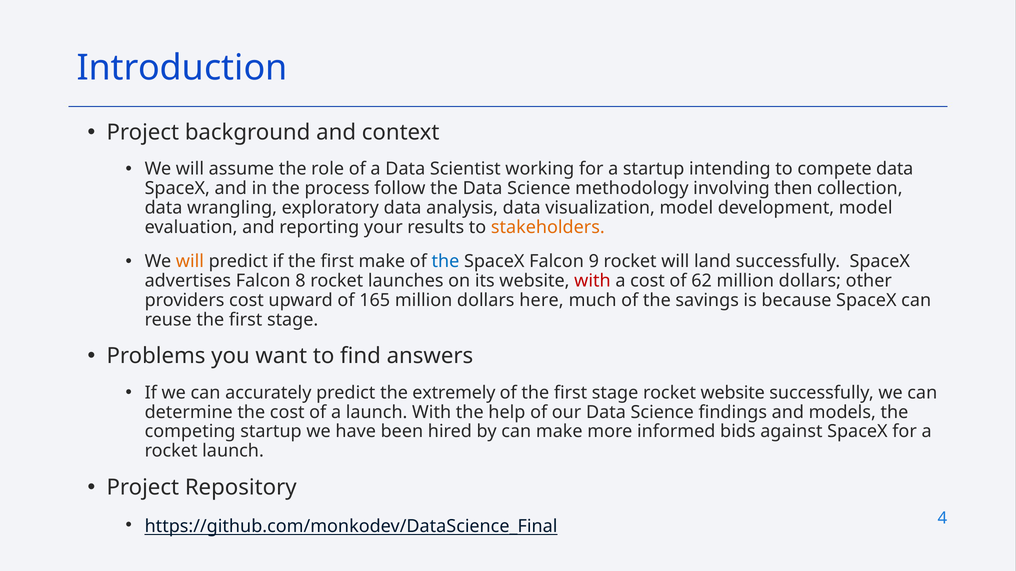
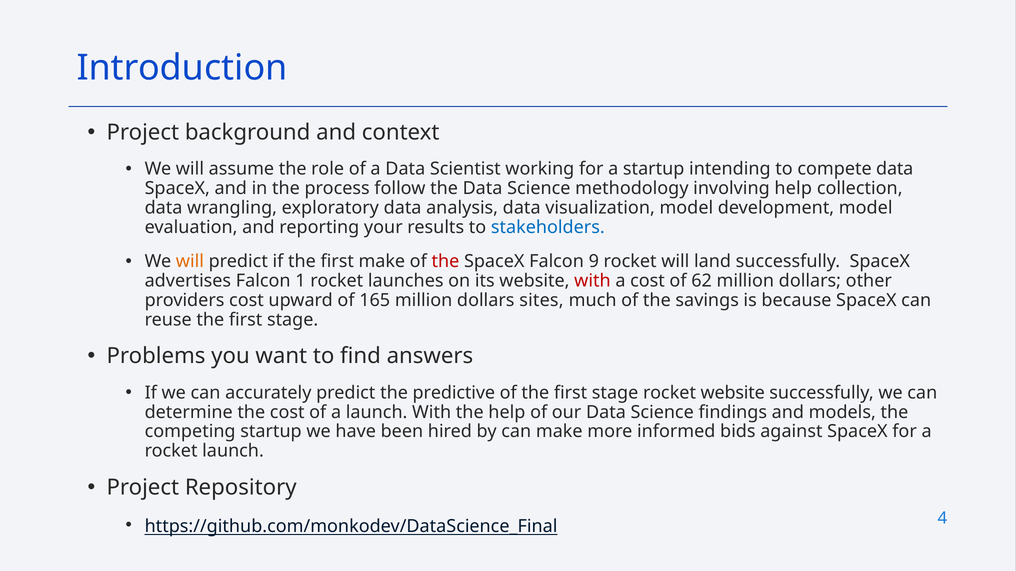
involving then: then -> help (793, 188)
stakeholders colour: orange -> blue (548, 227)
the colour: blue -> red (445, 262)
8: 8 -> 1 (300, 281)
here: here -> sites (541, 301)
extremely: extremely -> predictive (454, 393)
